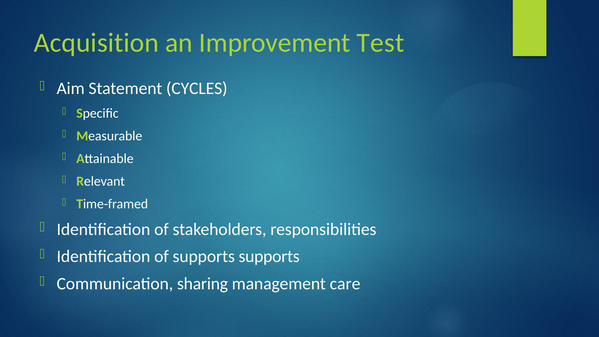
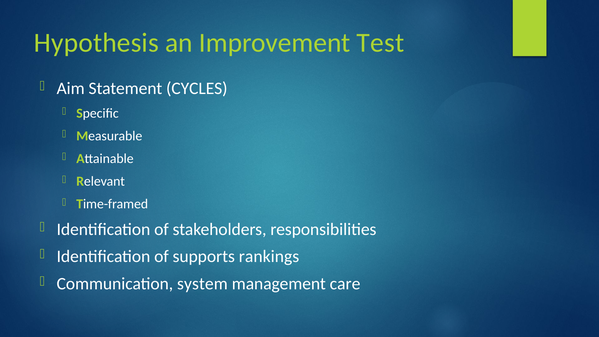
Acquisition: Acquisition -> Hypothesis (96, 43)
supports supports: supports -> rankings (269, 256)
sharing: sharing -> system (202, 284)
